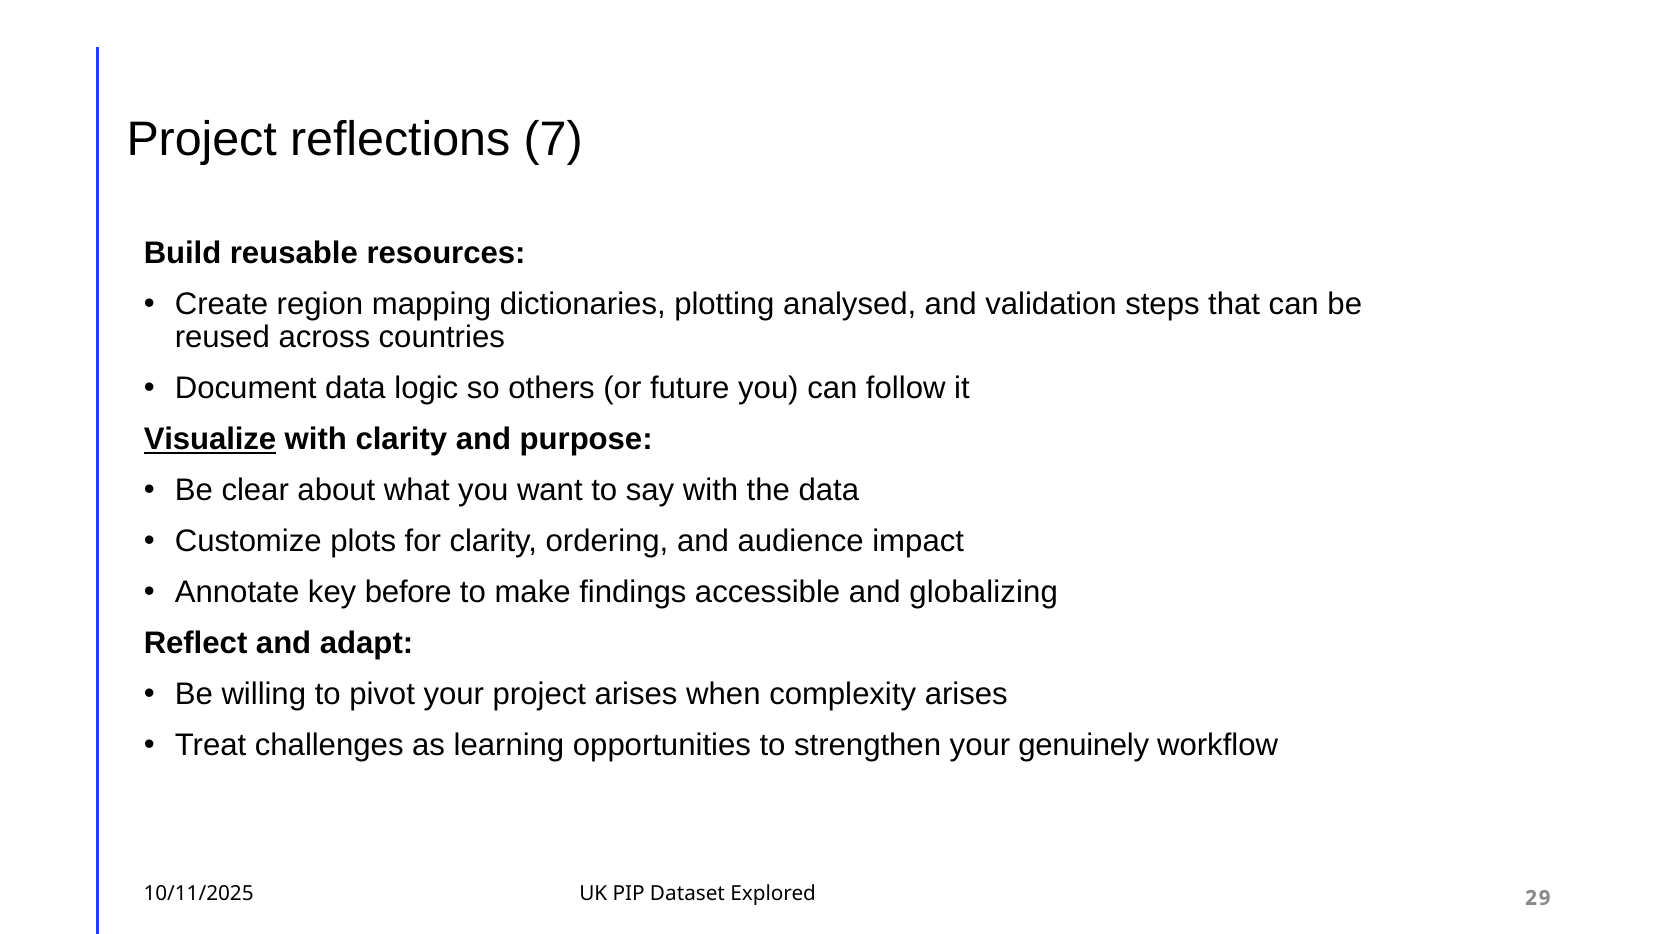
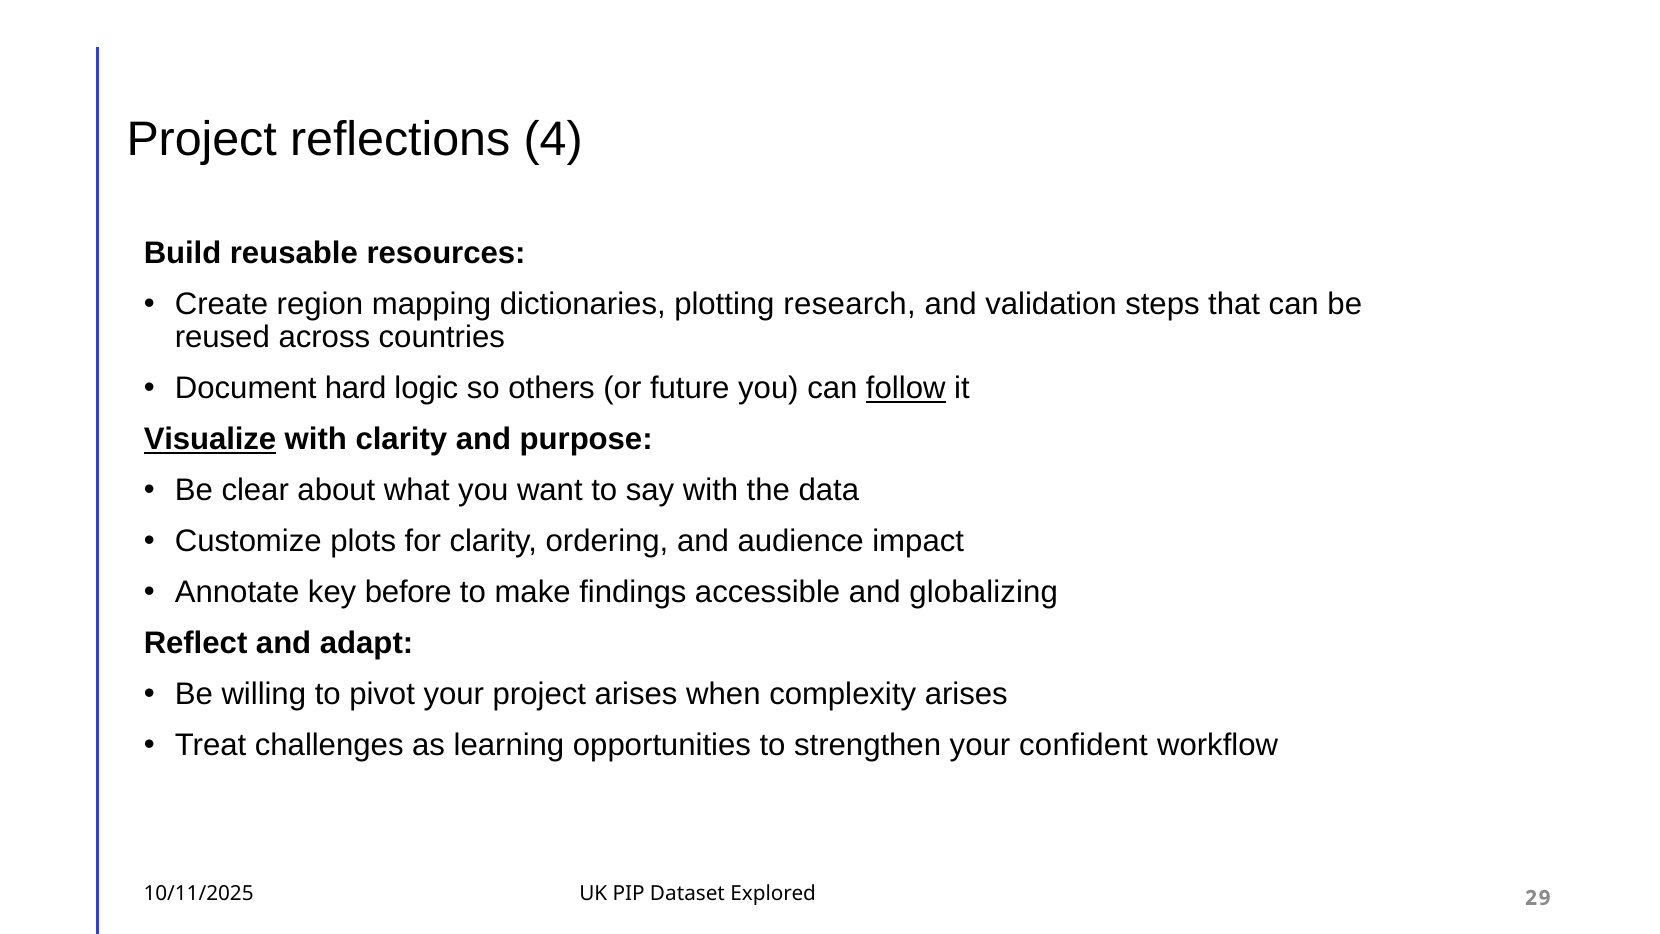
7: 7 -> 4 (553, 140)
analysed: analysed -> research (850, 304)
Document data: data -> hard (356, 389)
follow underline: none -> present (906, 389)
genuinely: genuinely -> confident (1083, 745)
